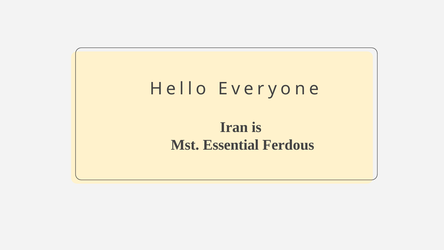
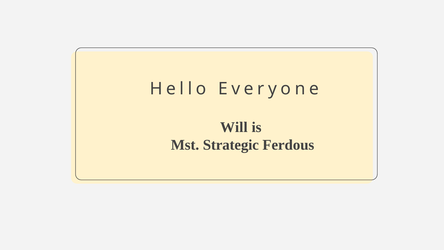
Iran: Iran -> Will (234, 127)
Essential: Essential -> Strategic (231, 145)
